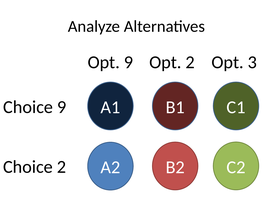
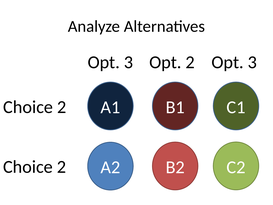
9: 9 -> 3 (128, 62)
9: 9 -> 2 (62, 107)
